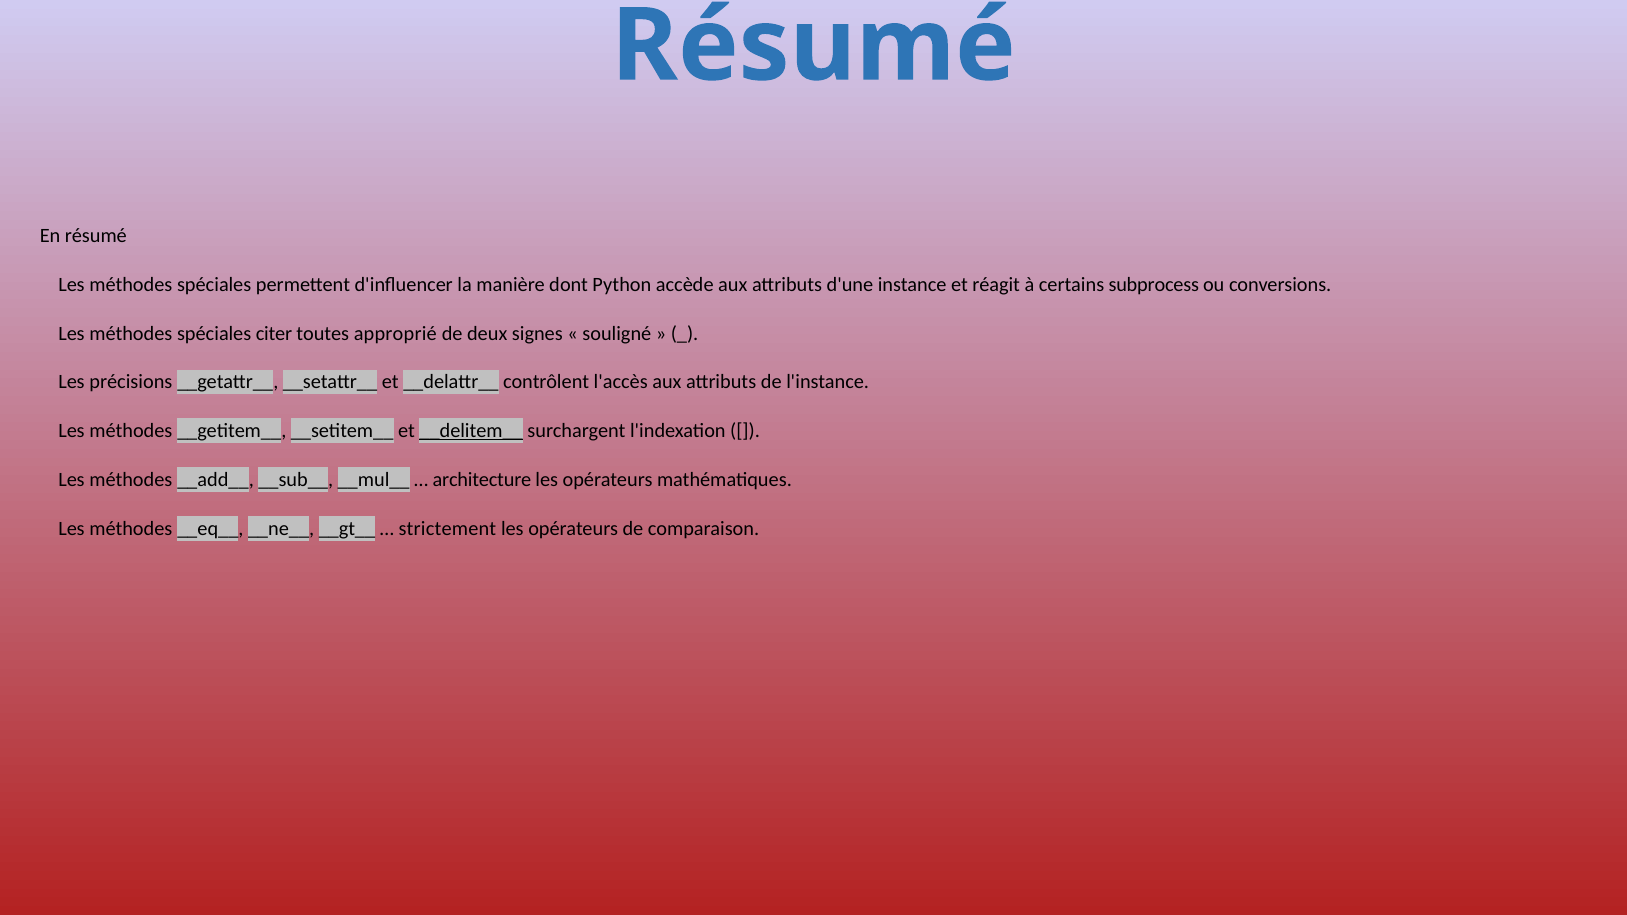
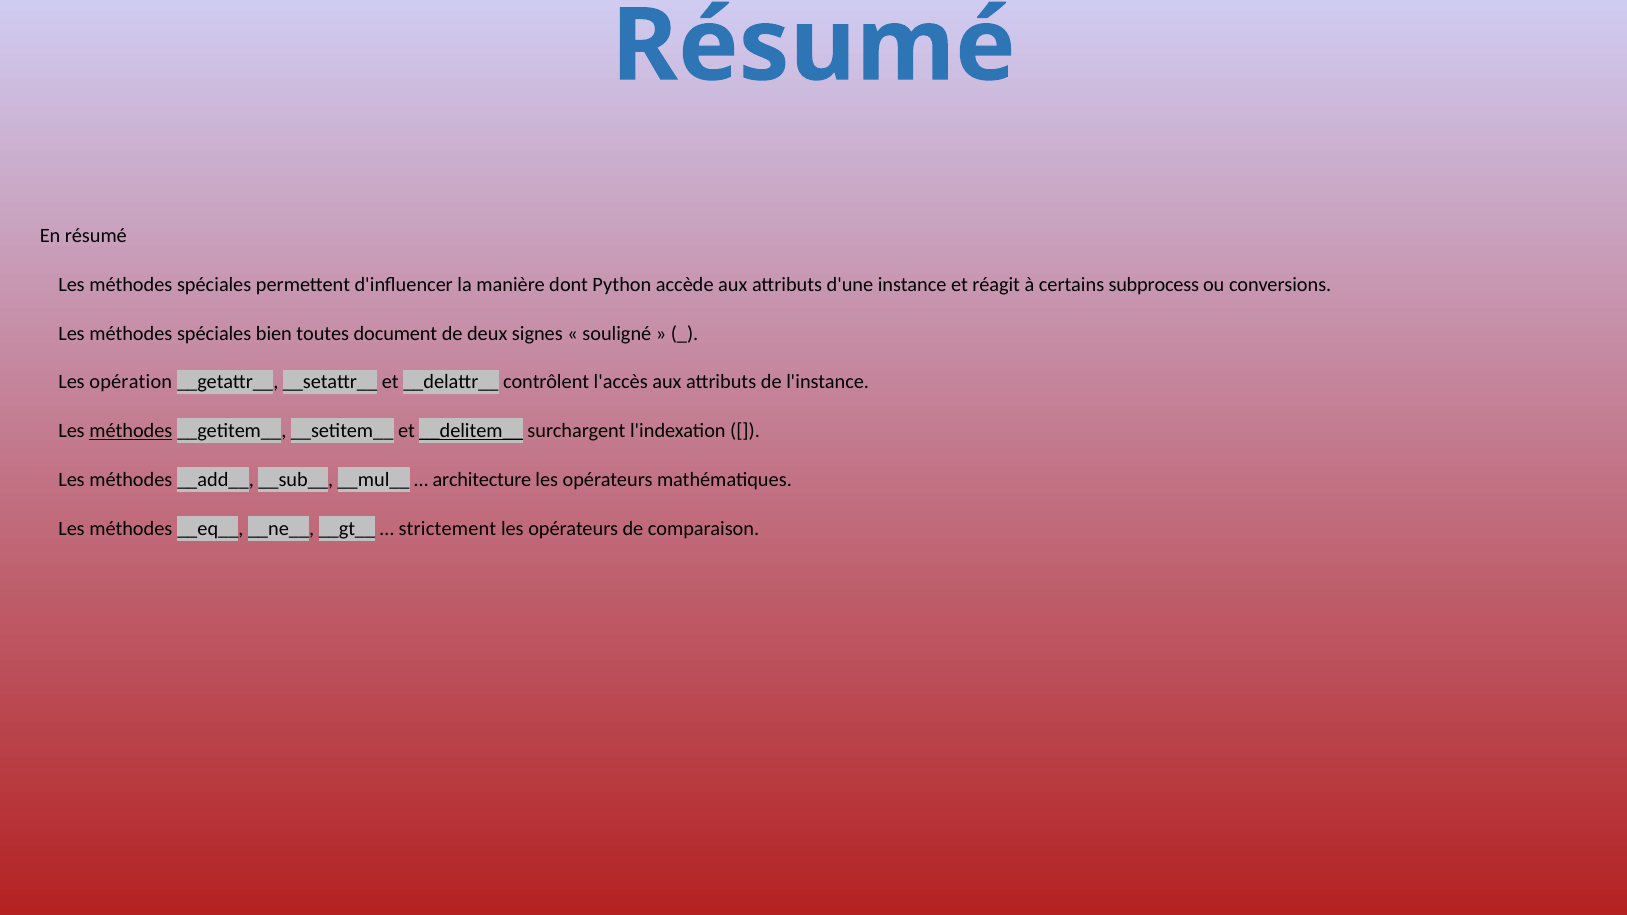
citer: citer -> bien (274, 333)
approprié: approprié -> document (395, 333)
précisions: précisions -> opération (131, 382)
méthodes underline: none -> present (131, 431)
